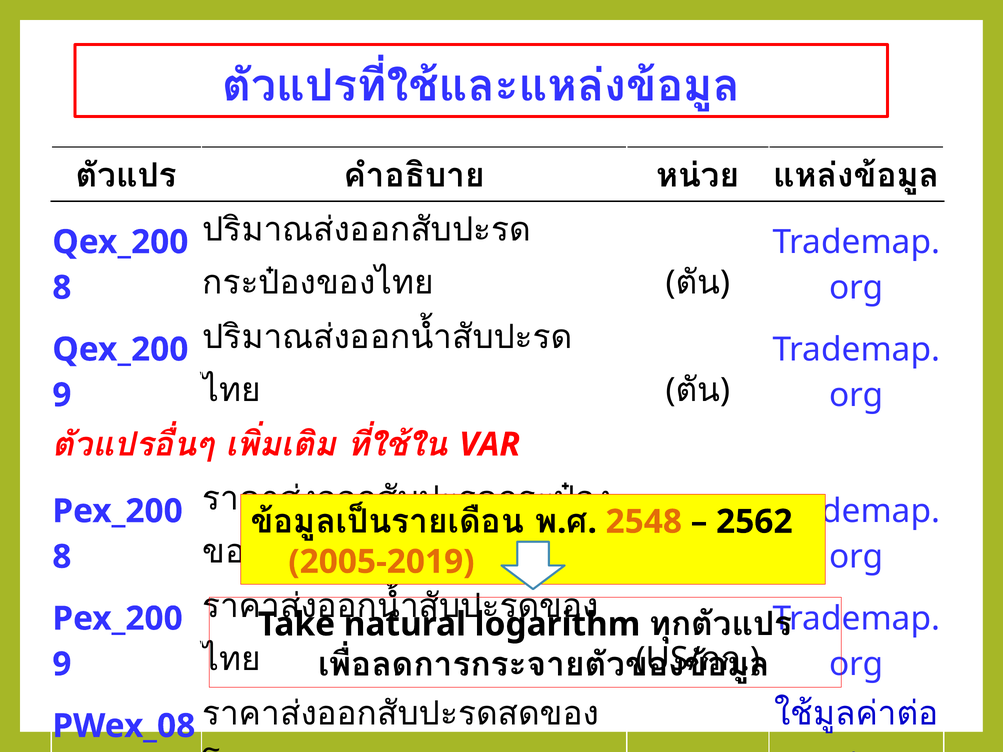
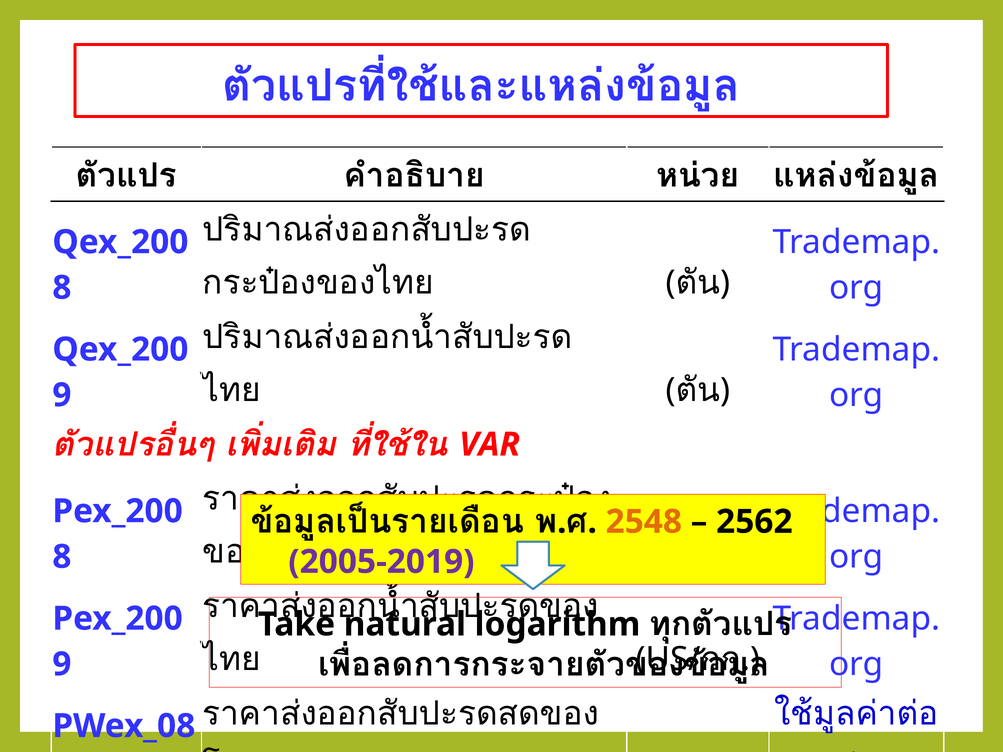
2005-2019 colour: orange -> purple (381, 562)
